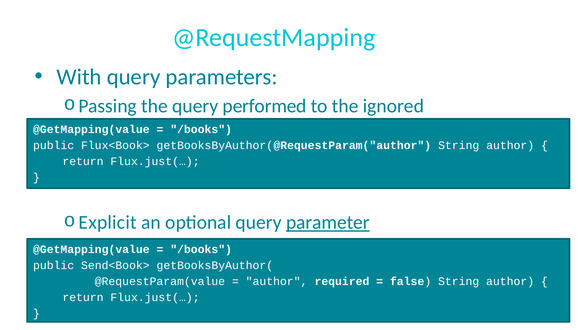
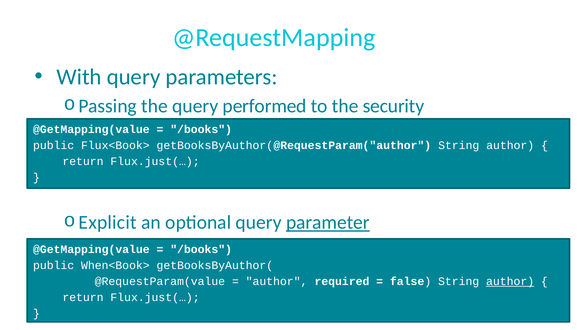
ignored: ignored -> security (393, 106)
Send<Book>: Send<Book> -> When<Book> (115, 266)
author underline: none -> present (510, 282)
